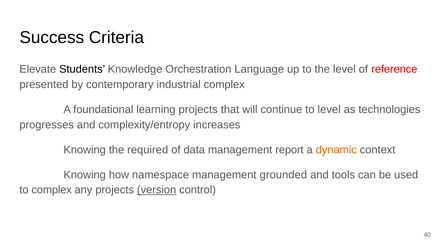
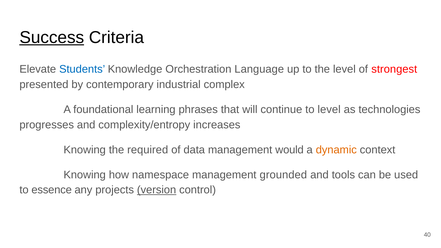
Success underline: none -> present (52, 37)
Students colour: black -> blue (82, 69)
reference: reference -> strongest (394, 69)
learning projects: projects -> phrases (198, 110)
report: report -> would (290, 150)
to complex: complex -> essence (52, 190)
